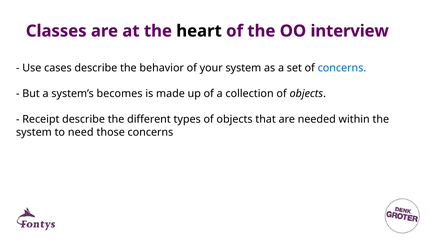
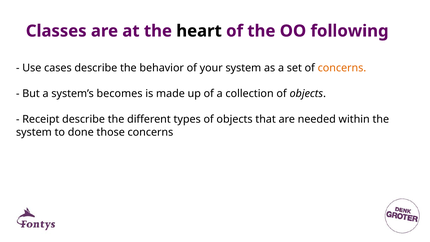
interview: interview -> following (350, 31)
concerns colour: blue -> orange (342, 68)
need: need -> done (81, 132)
